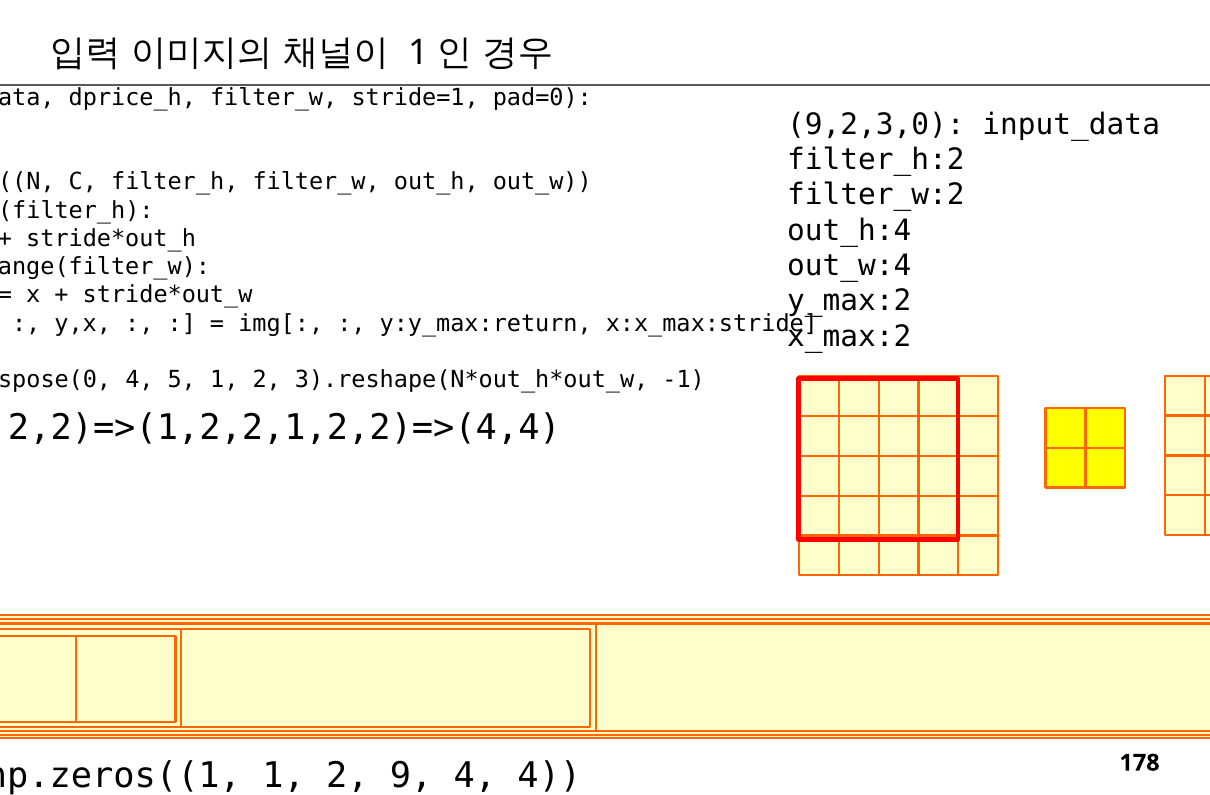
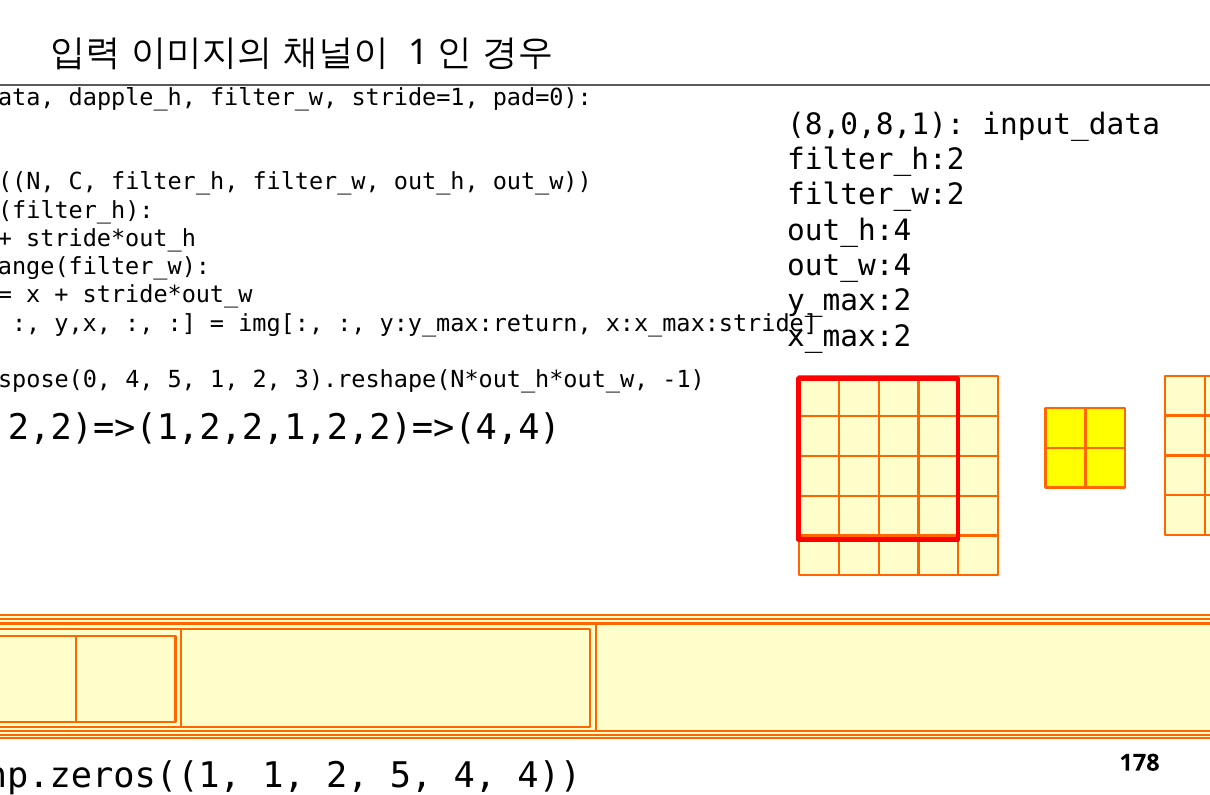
dprice_h: dprice_h -> dapple_h (132, 97)
9,2,3,0: 9,2,3,0 -> 8,0,8,1 (876, 124)
2 9: 9 -> 5 (411, 775)
